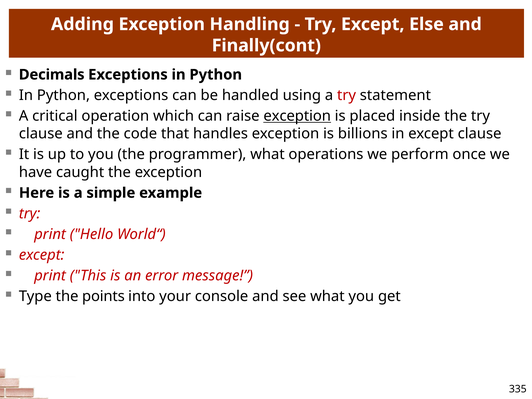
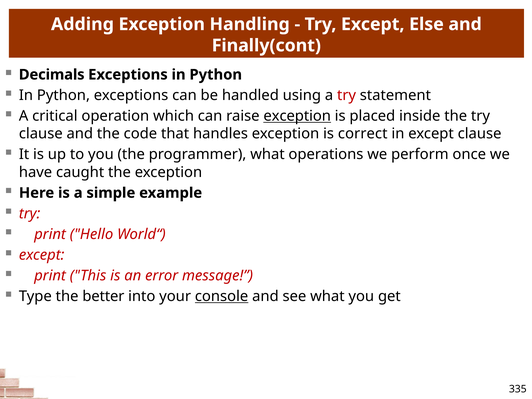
billions: billions -> correct (363, 134)
points: points -> better (103, 296)
console underline: none -> present (222, 296)
